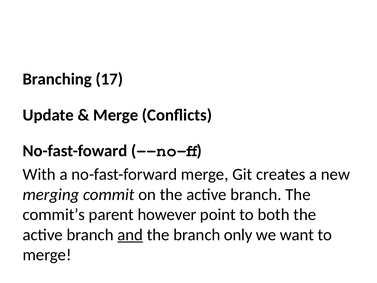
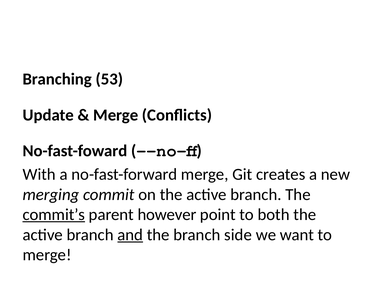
17: 17 -> 53 (109, 79)
commit’s underline: none -> present (54, 214)
only: only -> side (238, 235)
